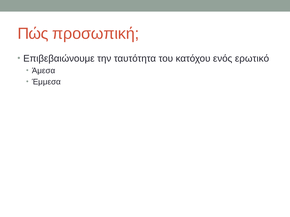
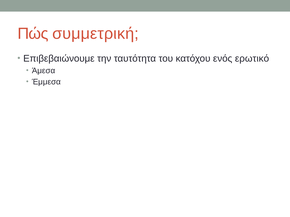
προσωπική: προσωπική -> συμμετρική (96, 34)
